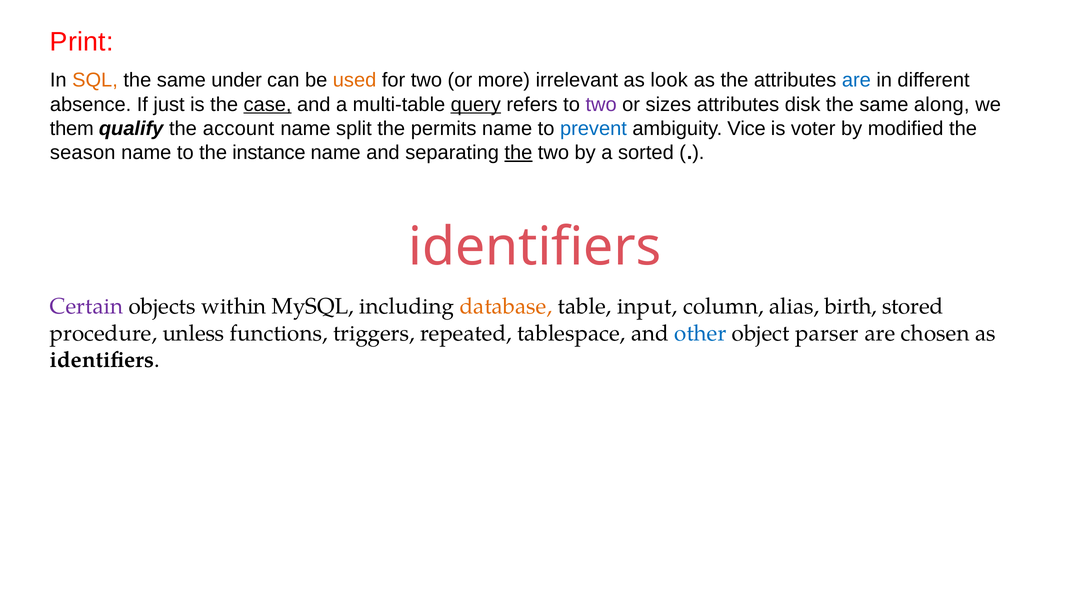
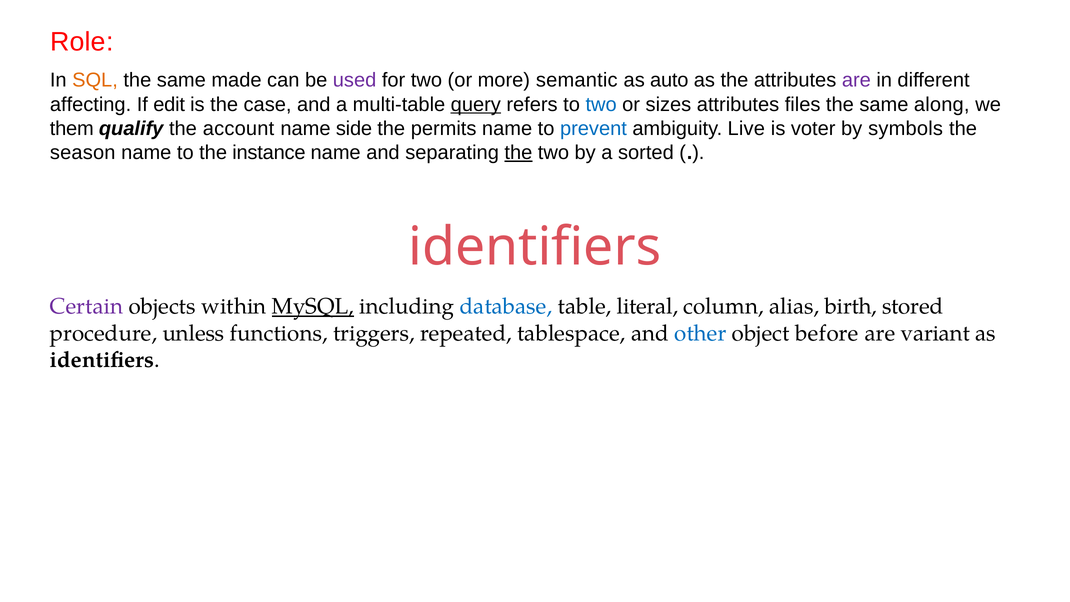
Print: Print -> Role (82, 42)
under: under -> made (236, 80)
used colour: orange -> purple (355, 80)
irrelevant: irrelevant -> semantic (577, 80)
look: look -> auto (669, 80)
are colour: blue -> purple (856, 80)
absence: absence -> affecting (91, 104)
just: just -> edit (169, 104)
case underline: present -> none (268, 104)
two colour: purple -> blue (601, 104)
disk: disk -> files (803, 104)
split: split -> side (354, 128)
Vice: Vice -> Live (746, 128)
modified: modified -> symbols (906, 128)
MySQL underline: none -> present (313, 306)
database colour: orange -> blue (506, 306)
input: input -> literal (647, 306)
parser: parser -> before (827, 333)
chosen: chosen -> variant (935, 333)
